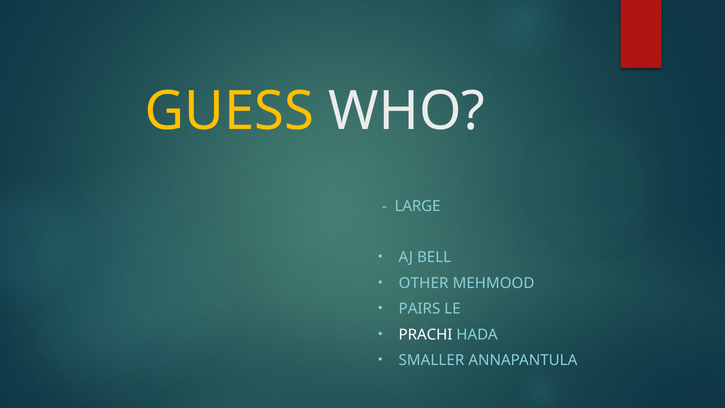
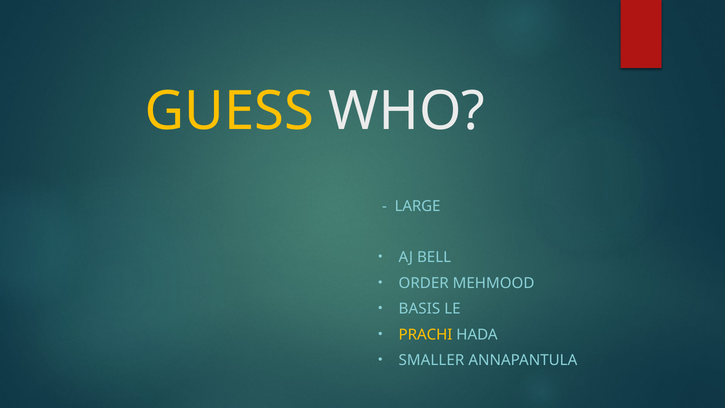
OTHER: OTHER -> ORDER (424, 283)
PAIRS: PAIRS -> BASIS (419, 309)
PRACHI colour: white -> yellow (426, 334)
